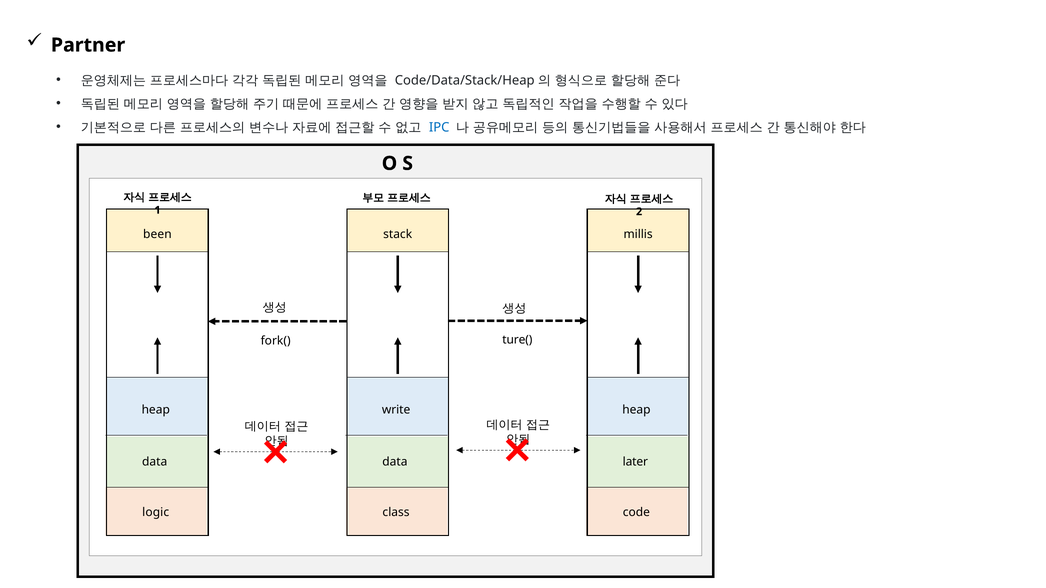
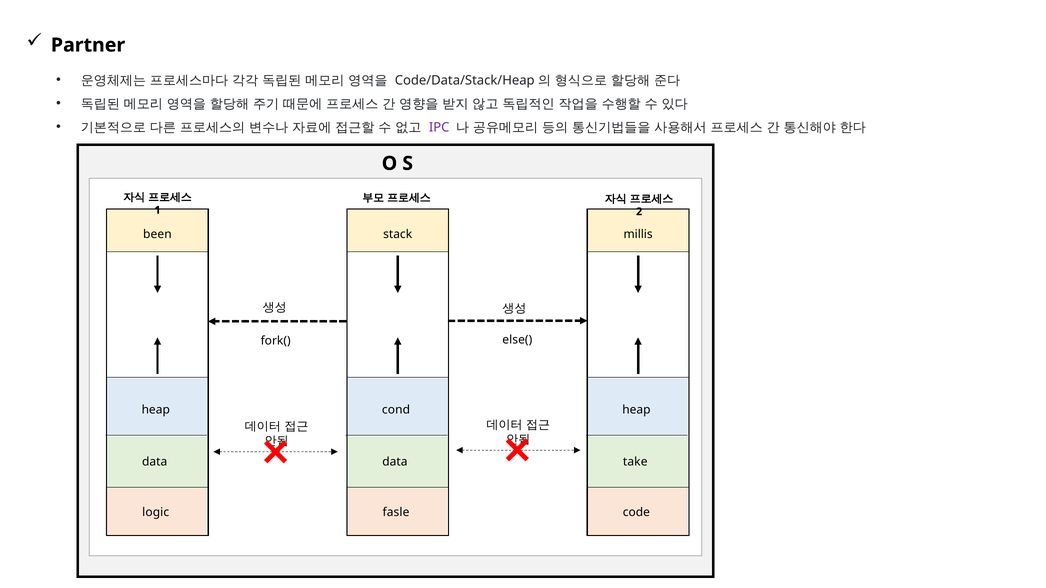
IPC colour: blue -> purple (439, 127)
ture(: ture( -> else( (517, 340)
write: write -> cond (396, 410)
later: later -> take (635, 462)
class: class -> fasle (396, 513)
